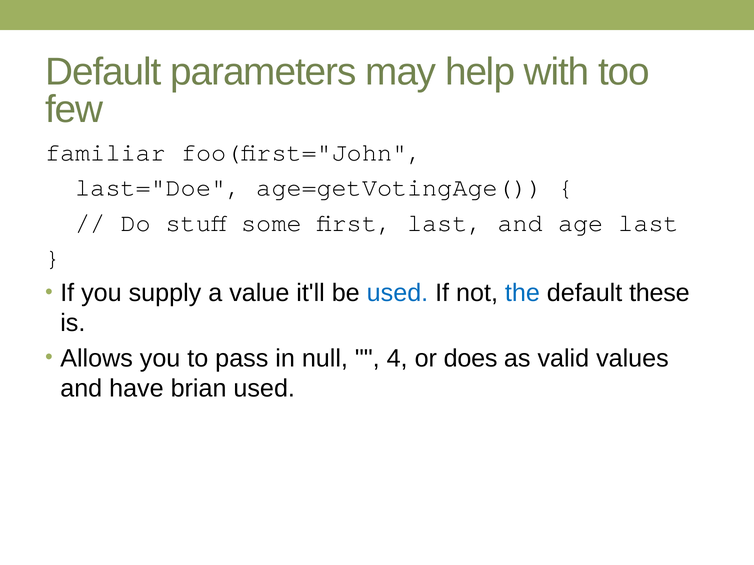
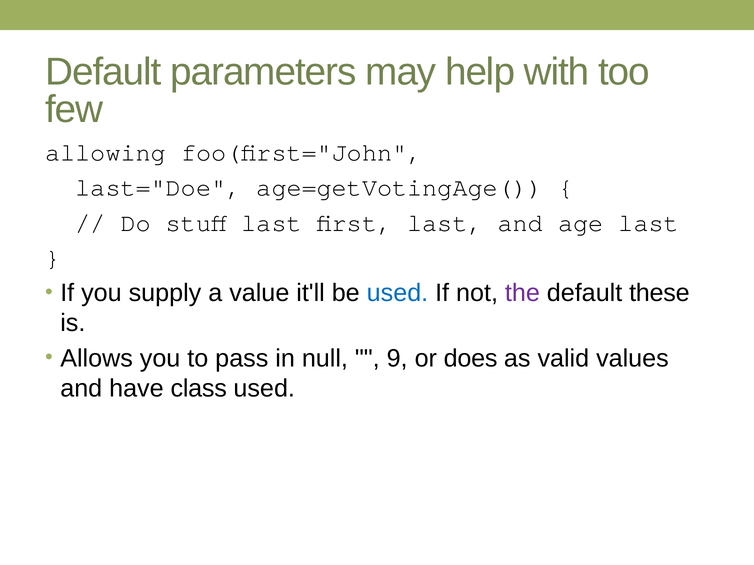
familiar: familiar -> allowing (106, 153)
stuff some: some -> last (272, 223)
the colour: blue -> purple (522, 293)
4: 4 -> 9 (397, 359)
brian: brian -> class (199, 389)
